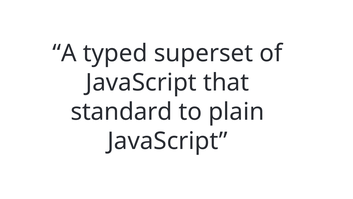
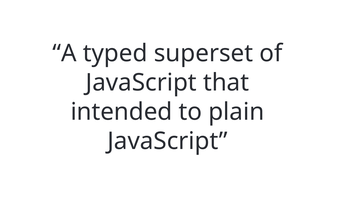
standard: standard -> intended (121, 112)
